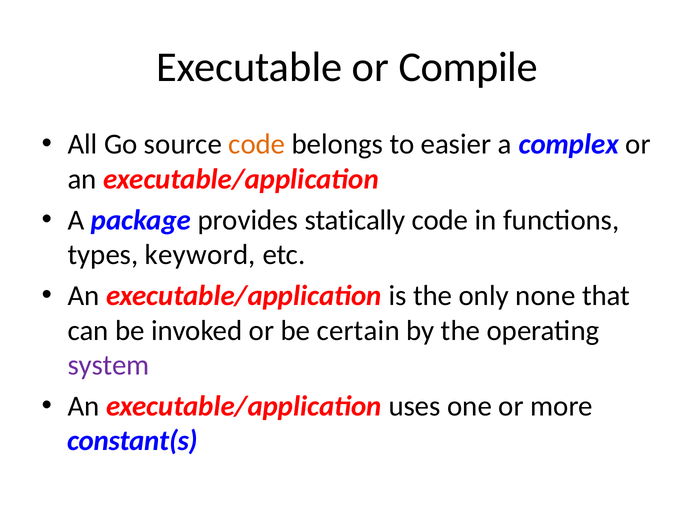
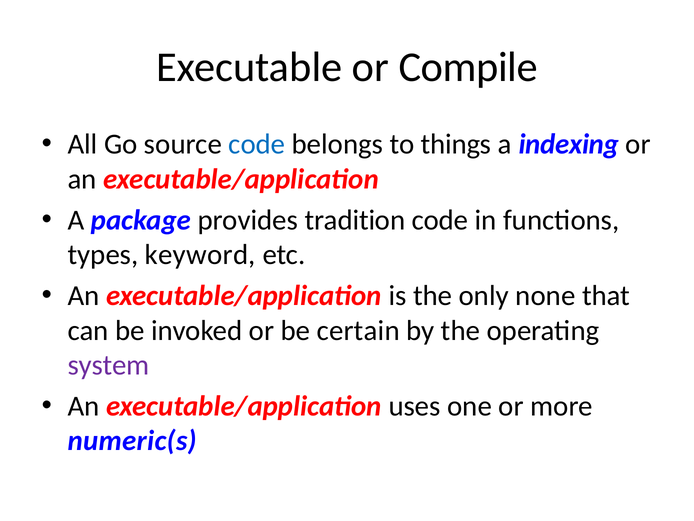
code colour: orange -> blue (257, 144)
easier: easier -> things (456, 144)
complex: complex -> indexing (569, 144)
statically: statically -> tradition (355, 220)
constant(s: constant(s -> numeric(s (132, 440)
